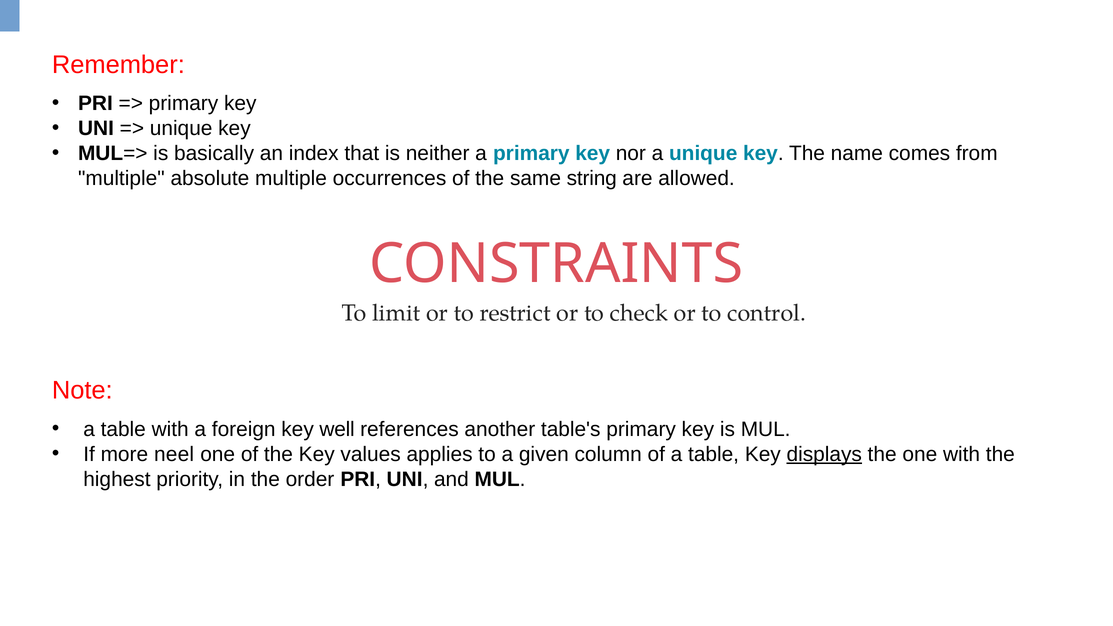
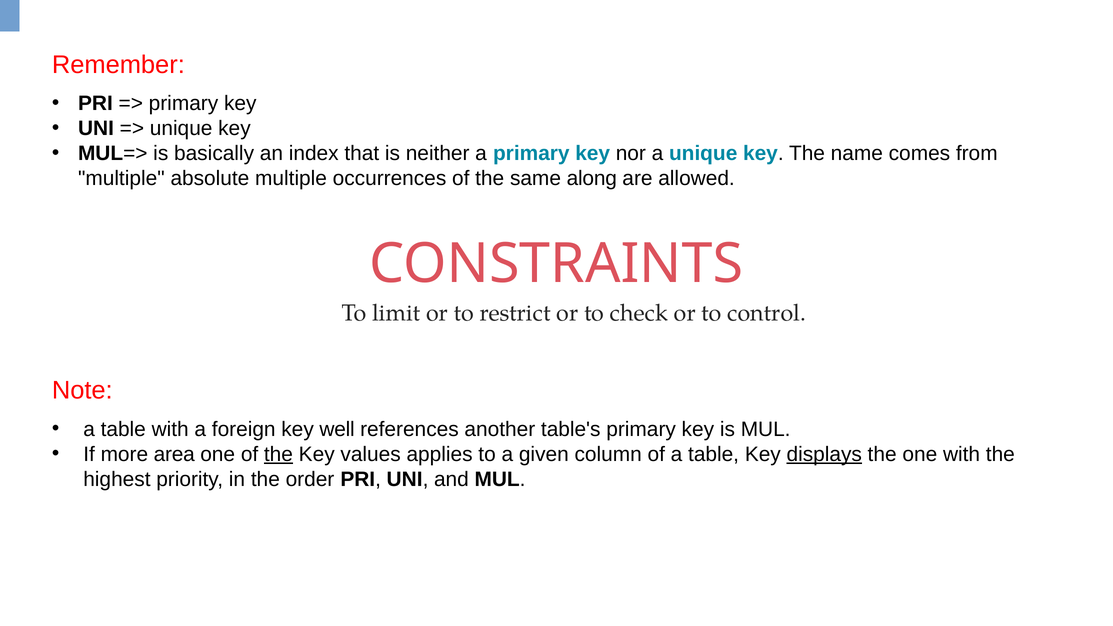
string: string -> along (592, 178)
neel: neel -> area (174, 454)
the underline: none -> present (278, 454)
